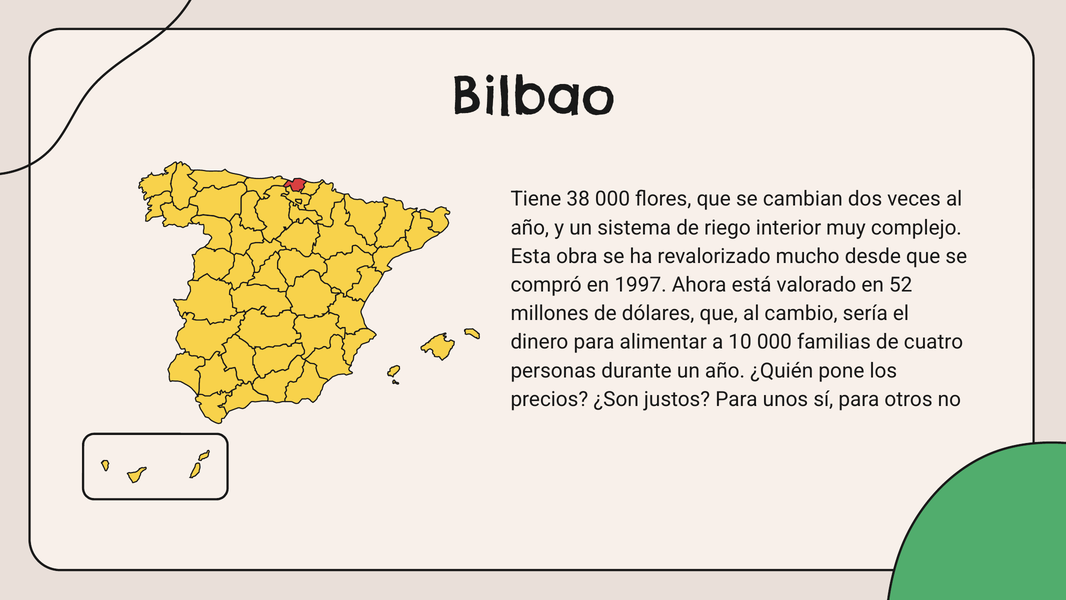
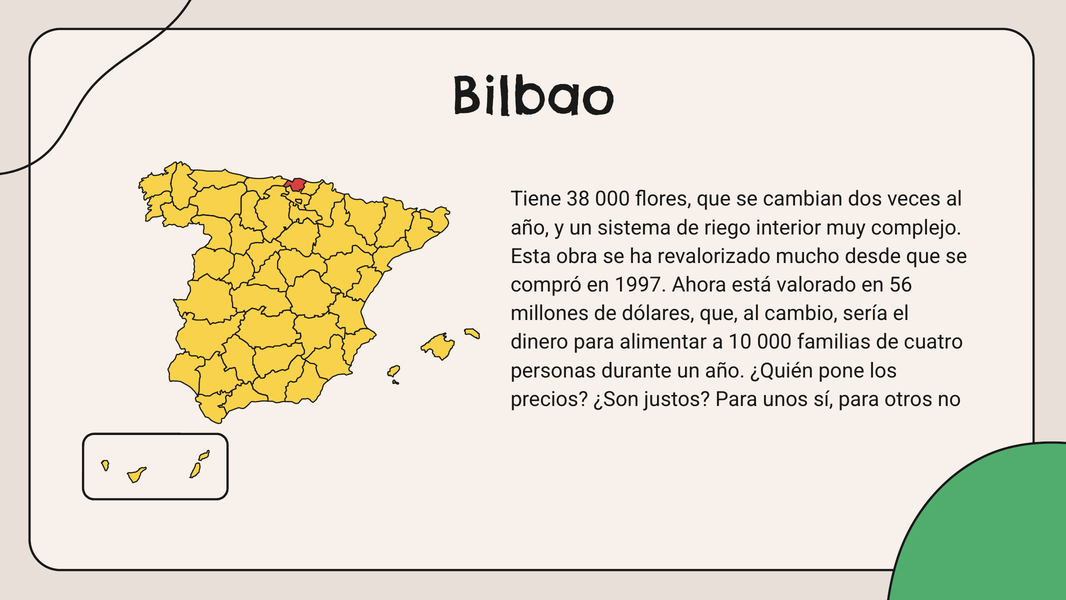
52: 52 -> 56 (901, 285)
